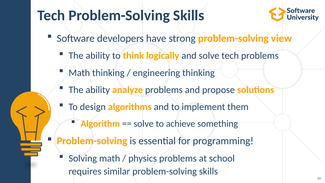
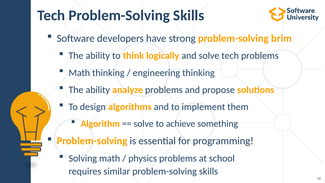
view: view -> brim (281, 38)
